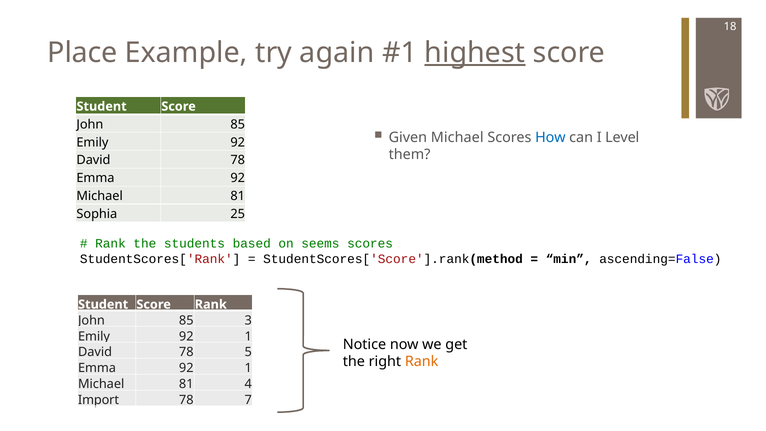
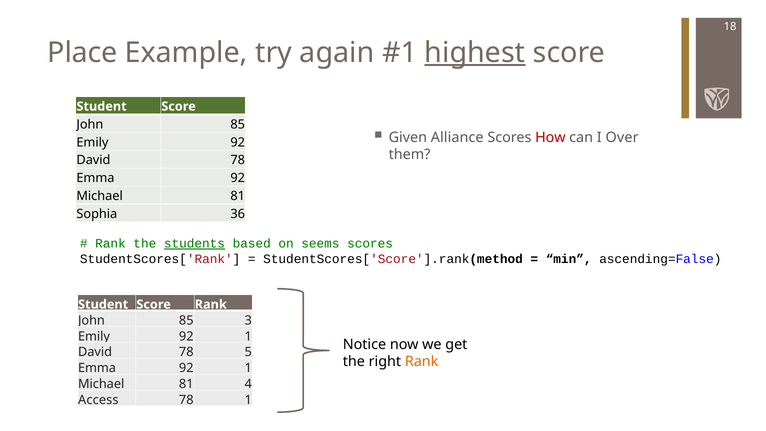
Given Michael: Michael -> Alliance (457, 137)
How colour: blue -> red (550, 137)
Level: Level -> Over (622, 137)
25: 25 -> 36 (238, 214)
students underline: none -> present (194, 243)
Import: Import -> Access (98, 400)
78 7: 7 -> 1 (248, 400)
